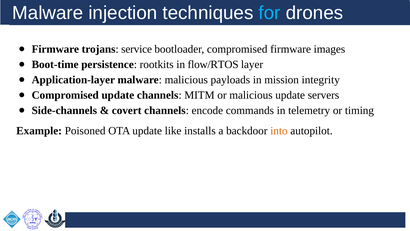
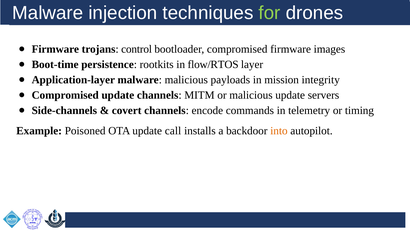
for colour: light blue -> light green (270, 13)
service: service -> control (137, 49)
like: like -> call (173, 131)
